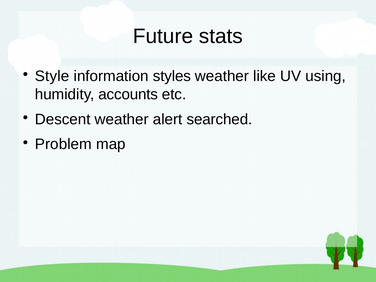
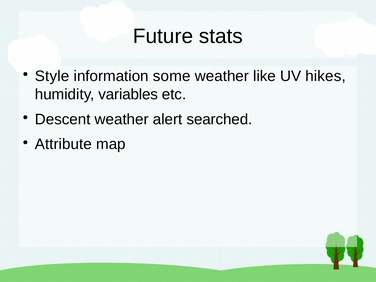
styles: styles -> some (172, 76)
using: using -> hikes (326, 76)
accounts: accounts -> variables (128, 94)
Problem: Problem -> Attribute (63, 144)
